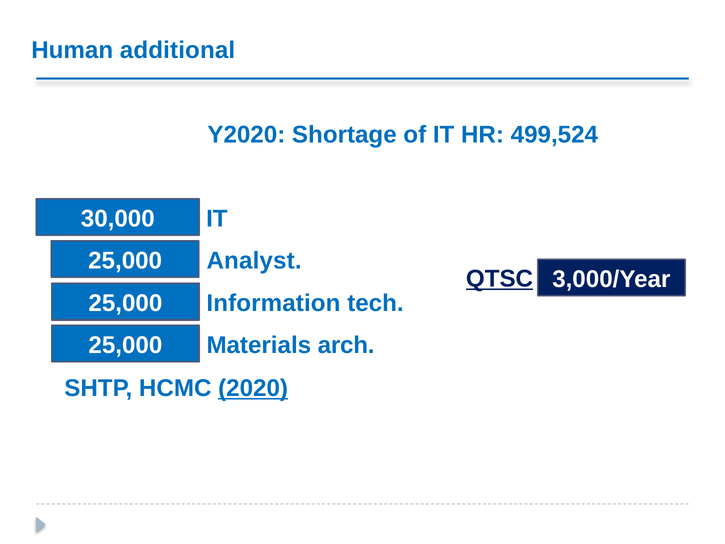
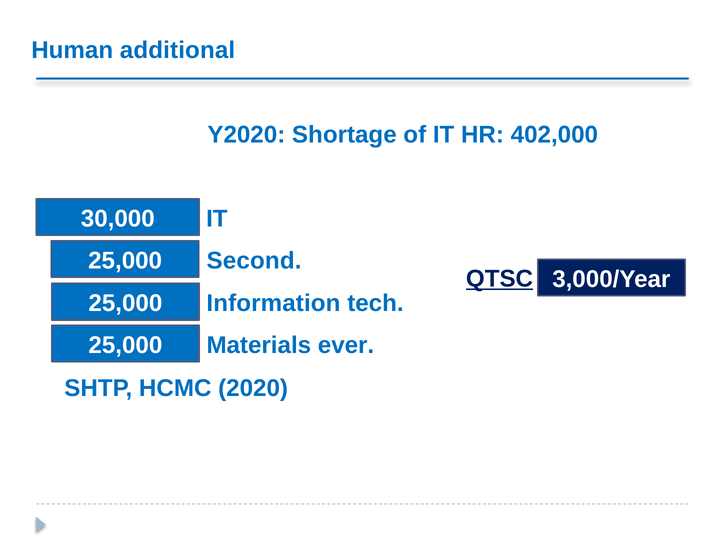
499,524: 499,524 -> 402,000 (554, 135)
Analyst: Analyst -> Second (254, 260)
arch: arch -> ever (346, 345)
2020 underline: present -> none (253, 388)
